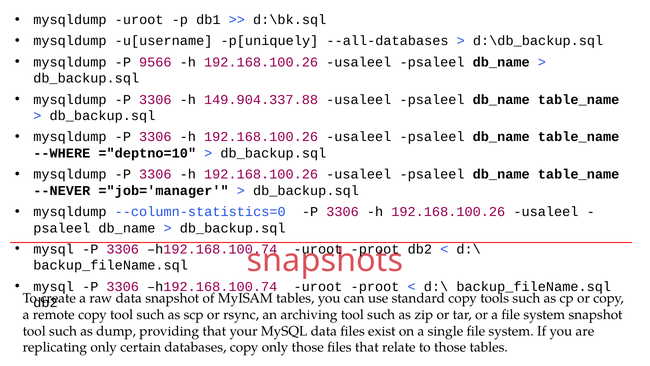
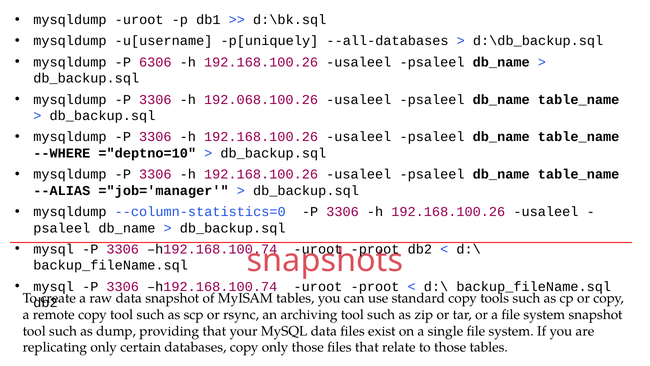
9566: 9566 -> 6306 (155, 62)
149.904.337.88: 149.904.337.88 -> 192.068.100.26 (261, 99)
--NEVER: --NEVER -> --ALIAS (62, 190)
